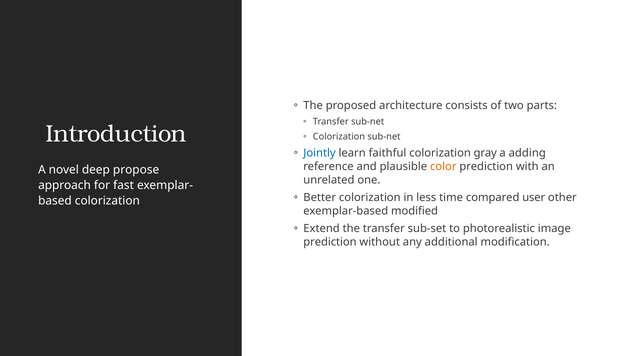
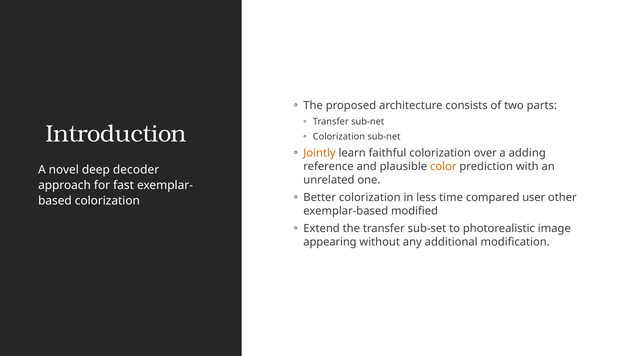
Jointly colour: blue -> orange (320, 153)
gray: gray -> over (485, 153)
propose: propose -> decoder (136, 170)
prediction: prediction -> appearing (330, 242)
